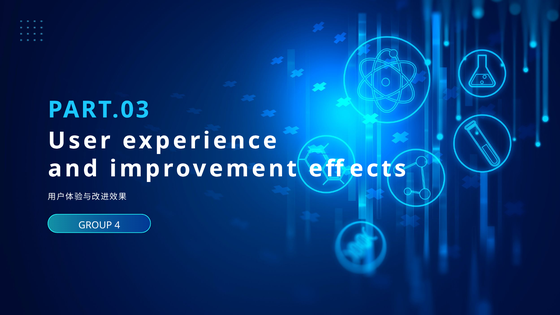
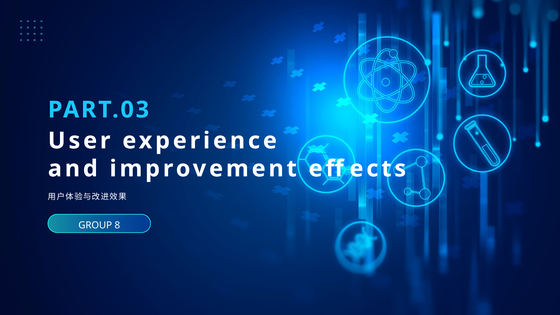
4: 4 -> 8 (117, 225)
